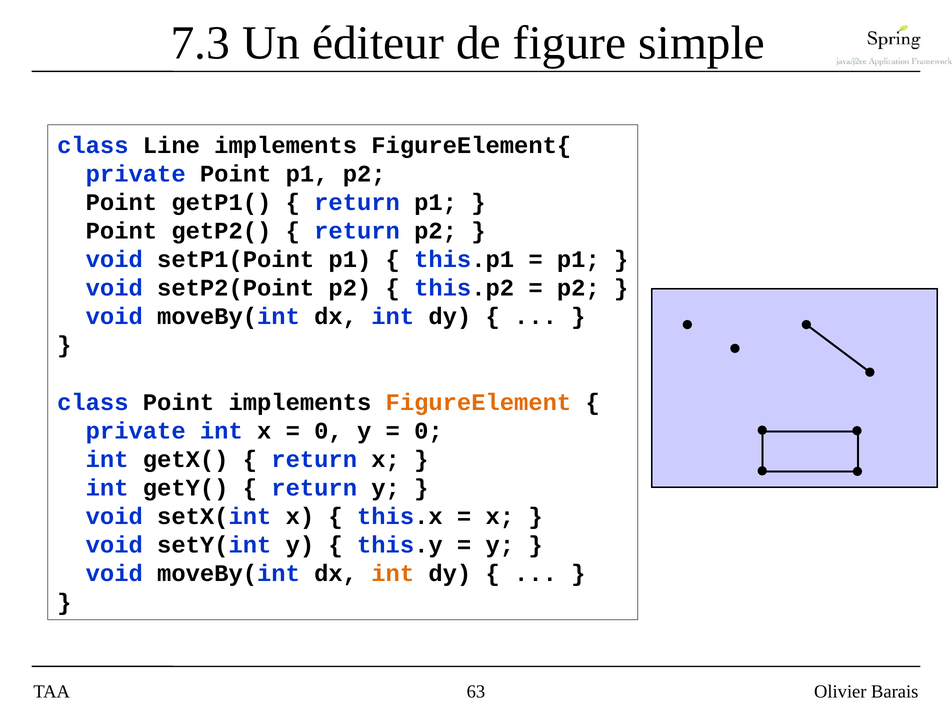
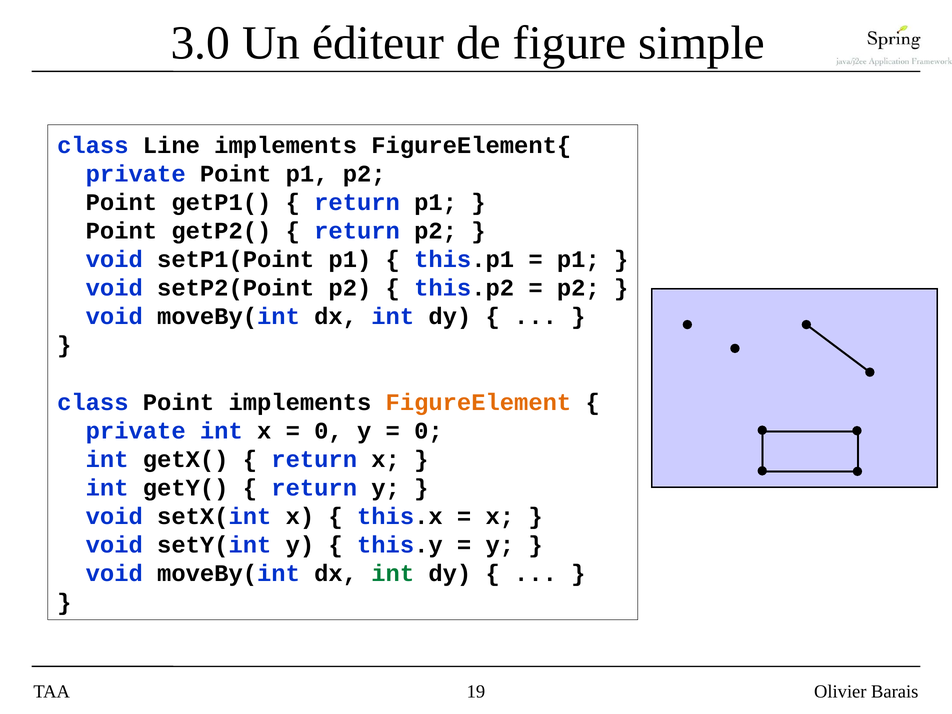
7.3: 7.3 -> 3.0 (200, 43)
int colour: orange -> green (393, 574)
63: 63 -> 19 (476, 691)
